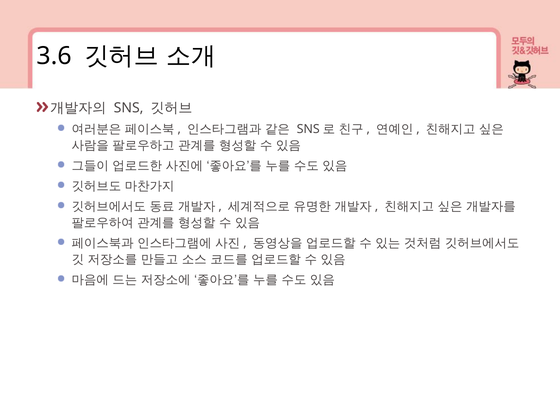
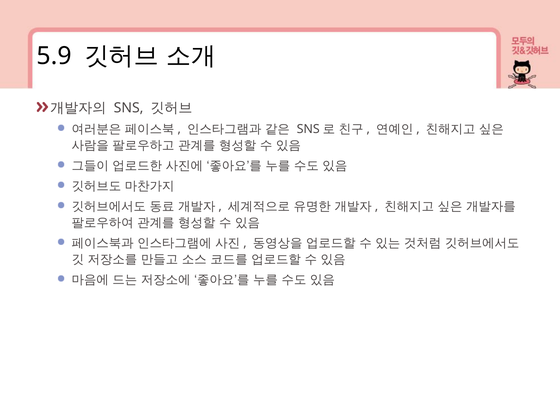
3.6: 3.6 -> 5.9 (54, 56)
